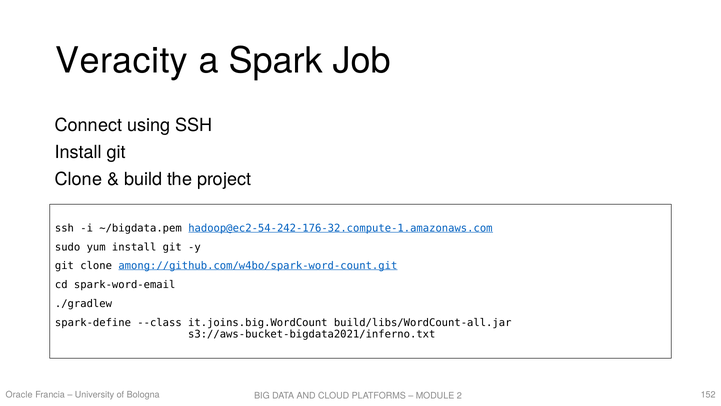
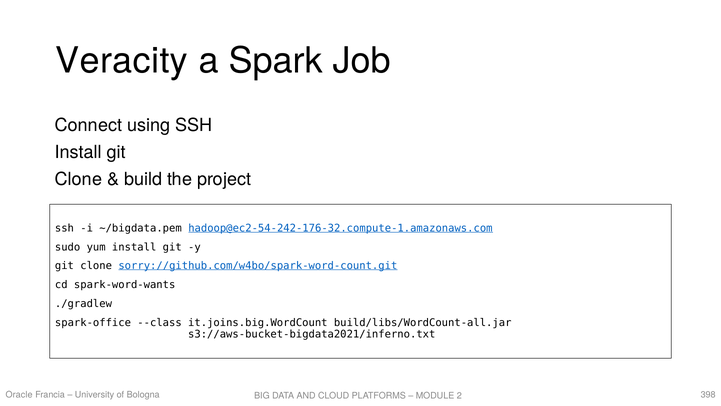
among://github.com/w4bo/spark-word-count.git: among://github.com/w4bo/spark-word-count.git -> sorry://github.com/w4bo/spark-word-count.git (258, 266)
spark-word-email: spark-word-email -> spark-word-wants (125, 285)
spark-define: spark-define -> spark-office (93, 322)
152: 152 -> 398 (708, 394)
